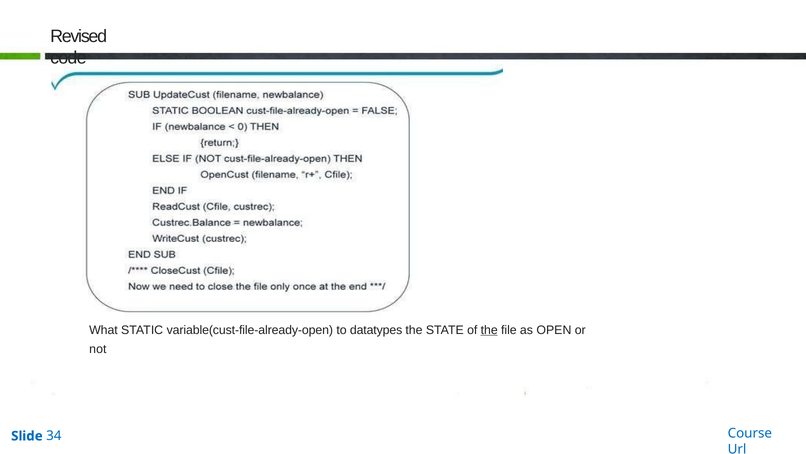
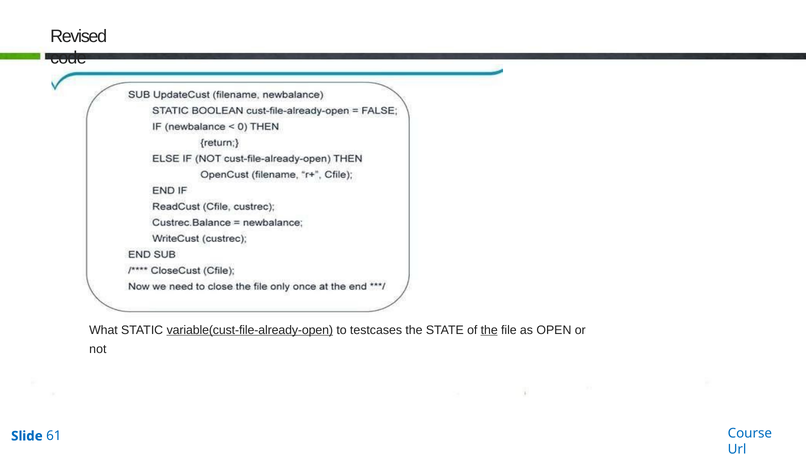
variable(cust-file-already-open underline: none -> present (250, 330)
datatypes: datatypes -> testcases (376, 330)
34: 34 -> 61 (54, 436)
